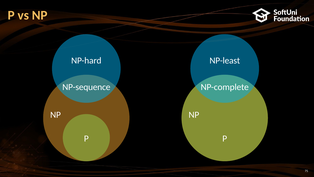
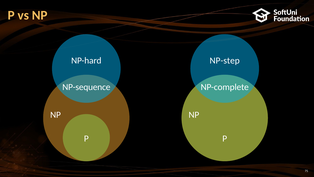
NP-least: NP-least -> NP-step (225, 61)
